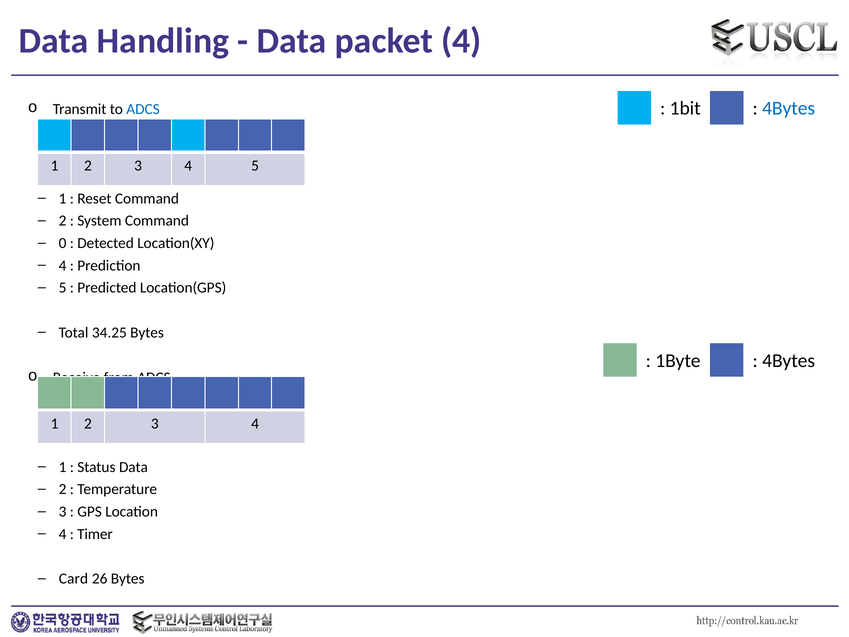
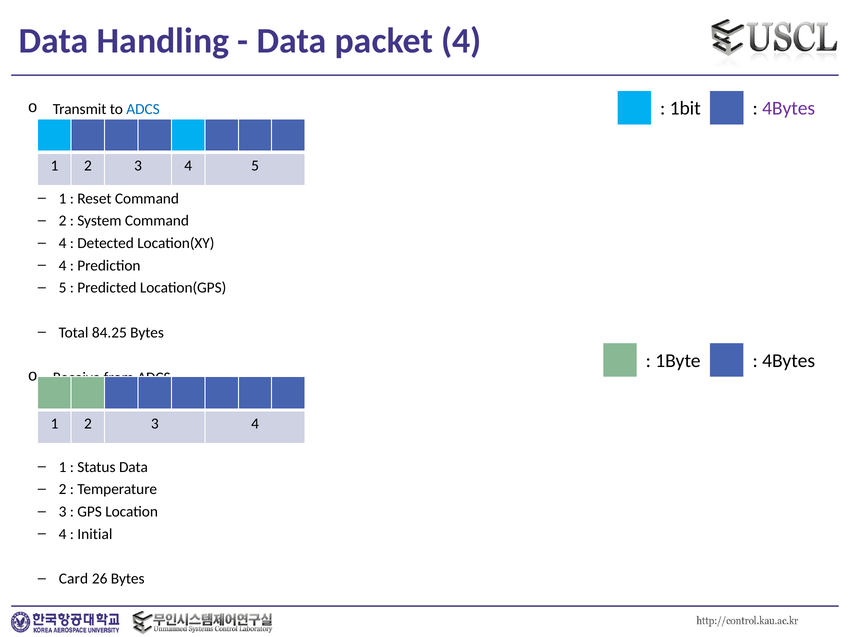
4Bytes colour: blue -> purple (789, 108)
0: 0 -> 4 (63, 243)
34.25: 34.25 -> 84.25 (109, 332)
Timer: Timer -> Initial (95, 534)
